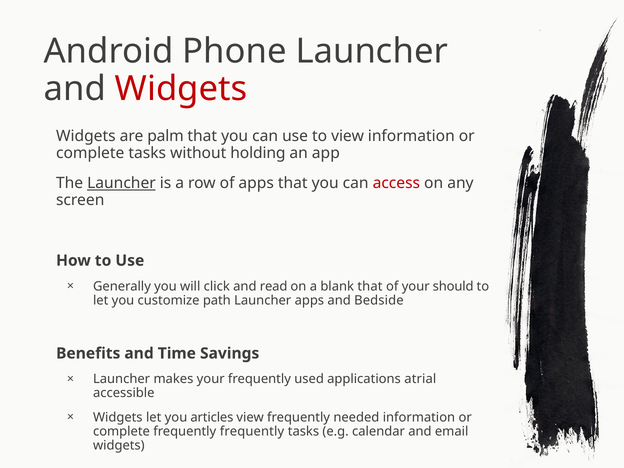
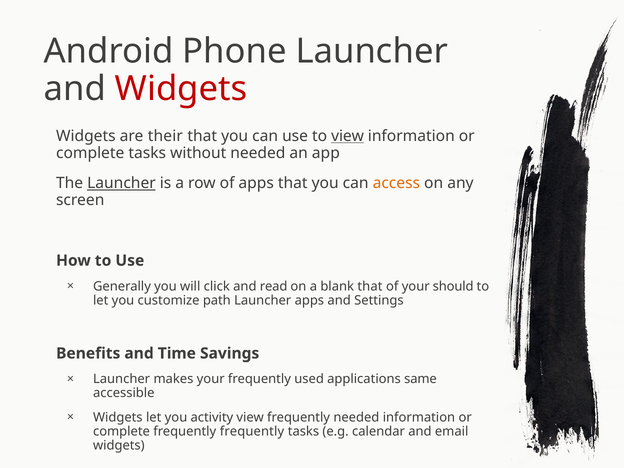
palm: palm -> their (165, 136)
view underline: none -> present (348, 136)
without holding: holding -> needed (258, 153)
access colour: red -> orange (396, 183)
Bedside: Bedside -> Settings (379, 300)
atrial: atrial -> same (420, 379)
articles: articles -> activity (212, 417)
